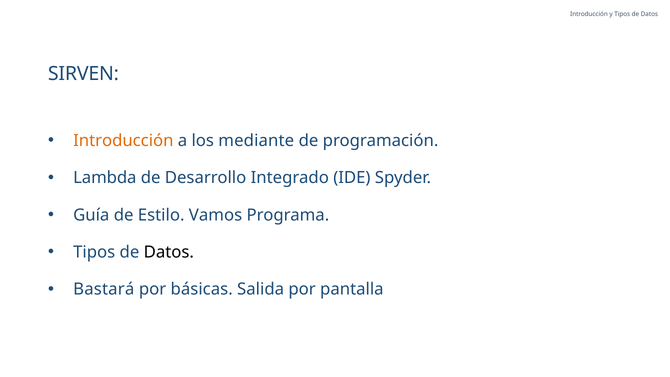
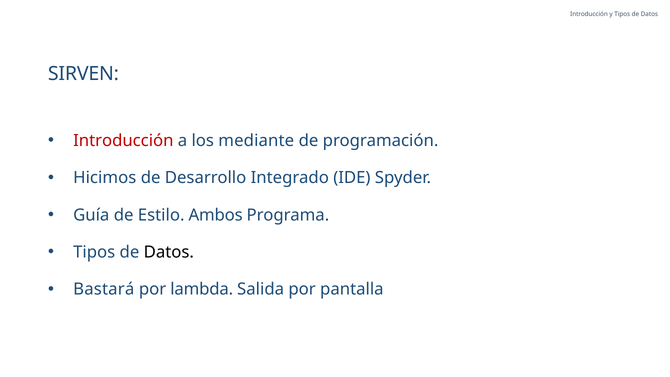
Introducción colour: orange -> red (123, 141)
Lambda: Lambda -> Hicimos (105, 178)
Vamos: Vamos -> Ambos (216, 215)
básicas: básicas -> lambda (202, 289)
